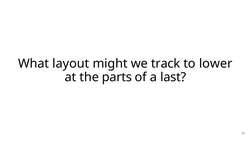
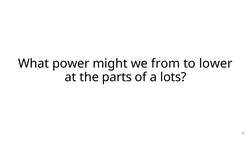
layout: layout -> power (71, 64)
track: track -> from (166, 64)
last: last -> lots (173, 77)
